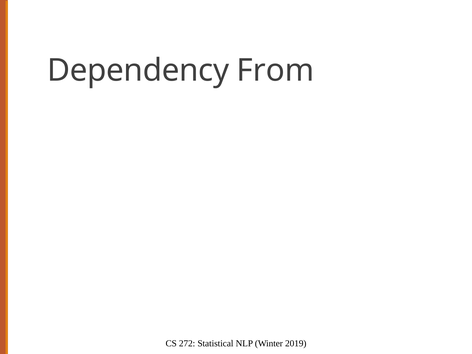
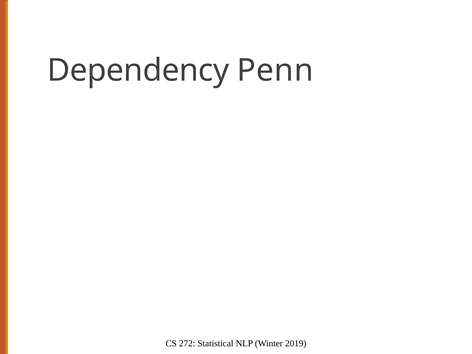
From: From -> Penn (275, 71)
